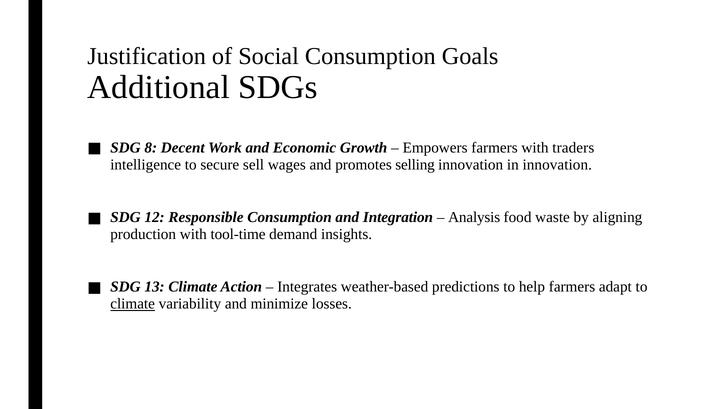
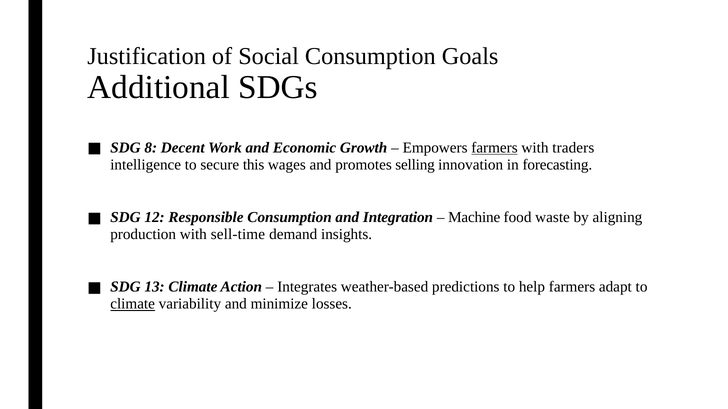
farmers underline: none -> present (494, 148)
sell: sell -> this (254, 165)
in innovation: innovation -> forecasting (557, 165)
Analysis: Analysis -> Machine (474, 218)
tool-time: tool-time -> sell-time (238, 235)
